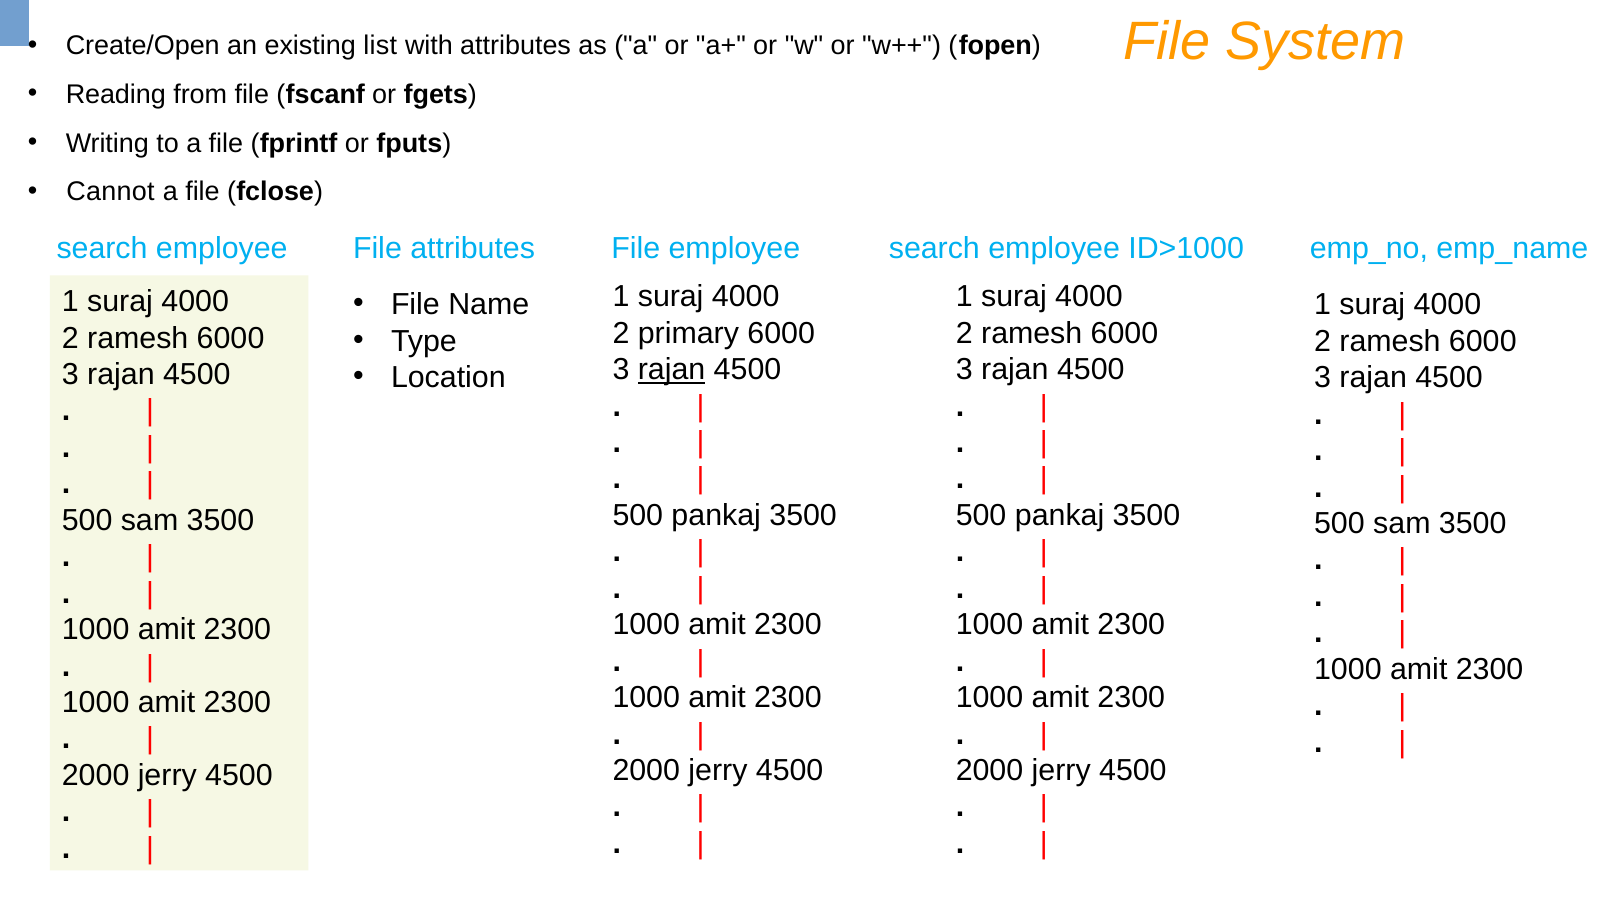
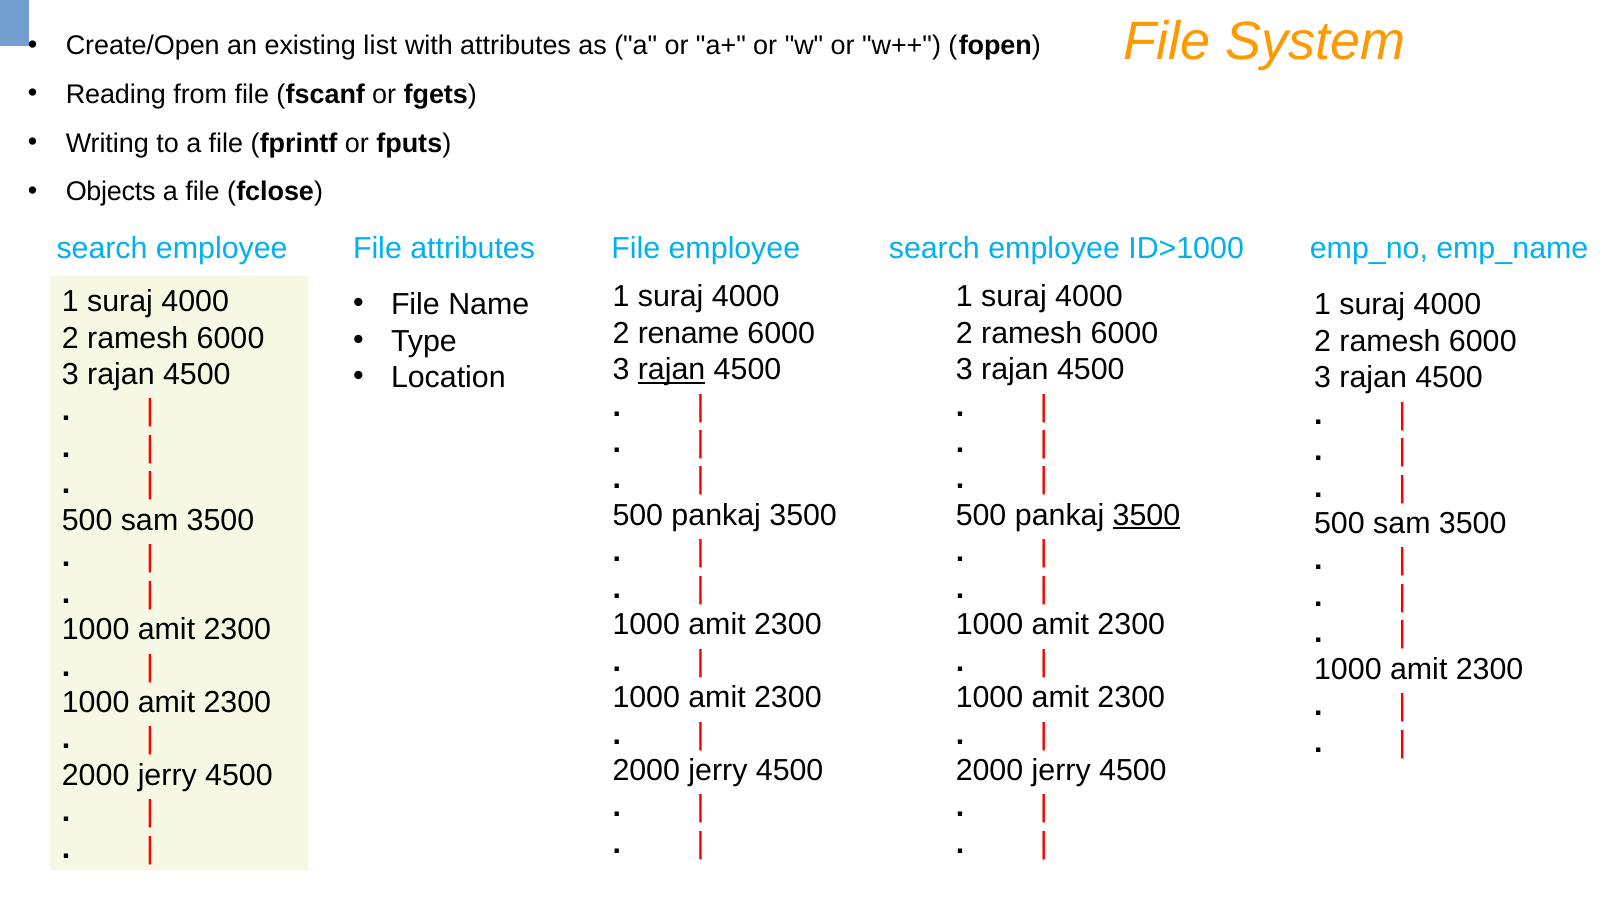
Cannot: Cannot -> Objects (111, 192)
primary: primary -> rename (689, 333)
3500 underline: none -> present (1146, 515)
